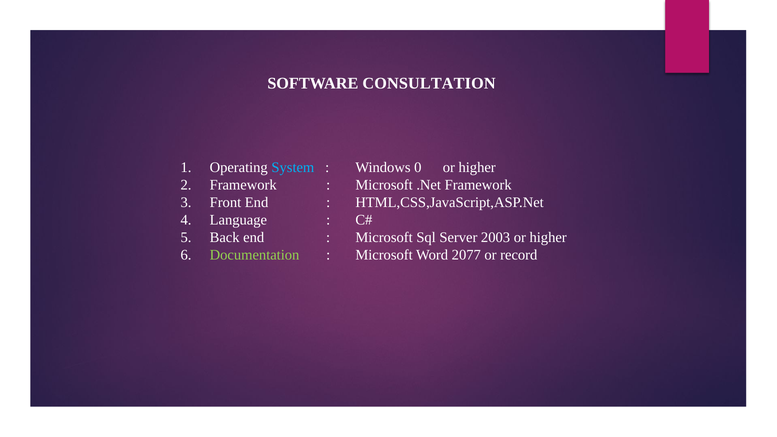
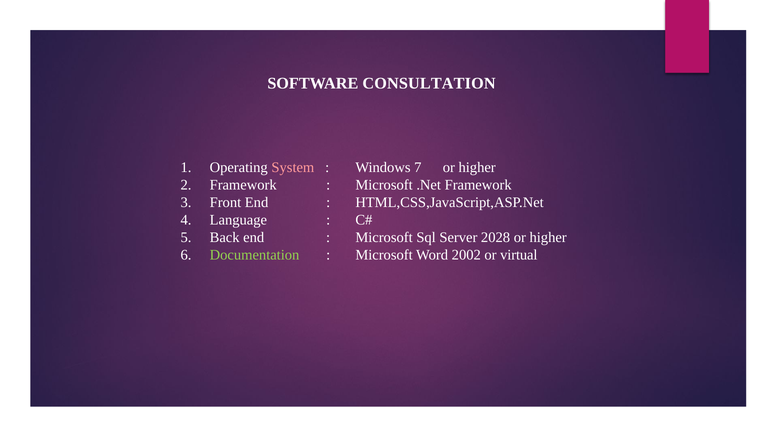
System colour: light blue -> pink (293, 167)
0: 0 -> 7 (418, 167)
2003: 2003 -> 2028 (496, 237)
2077: 2077 -> 2002 (466, 255)
record: record -> virtual (519, 255)
